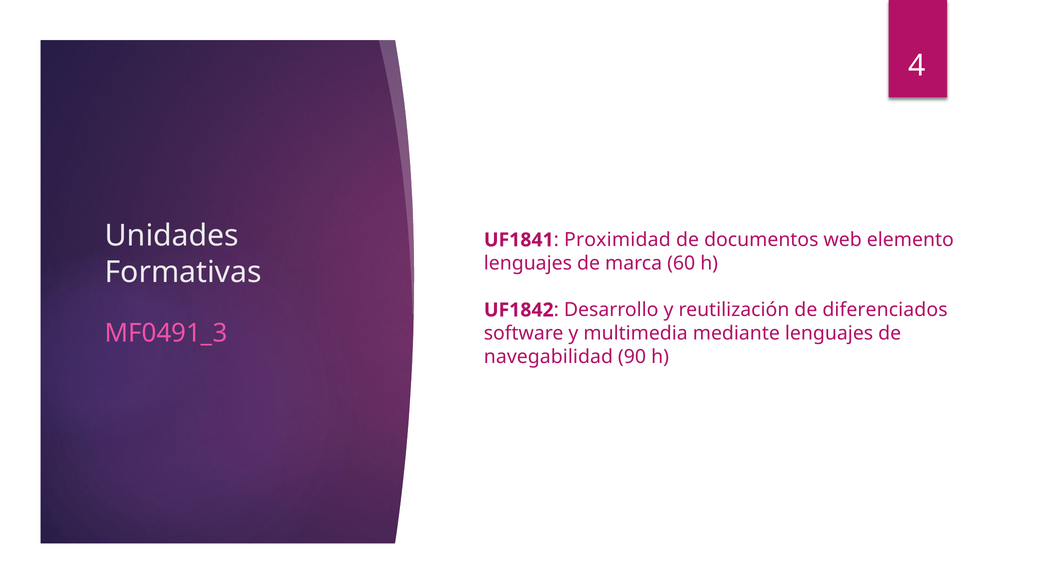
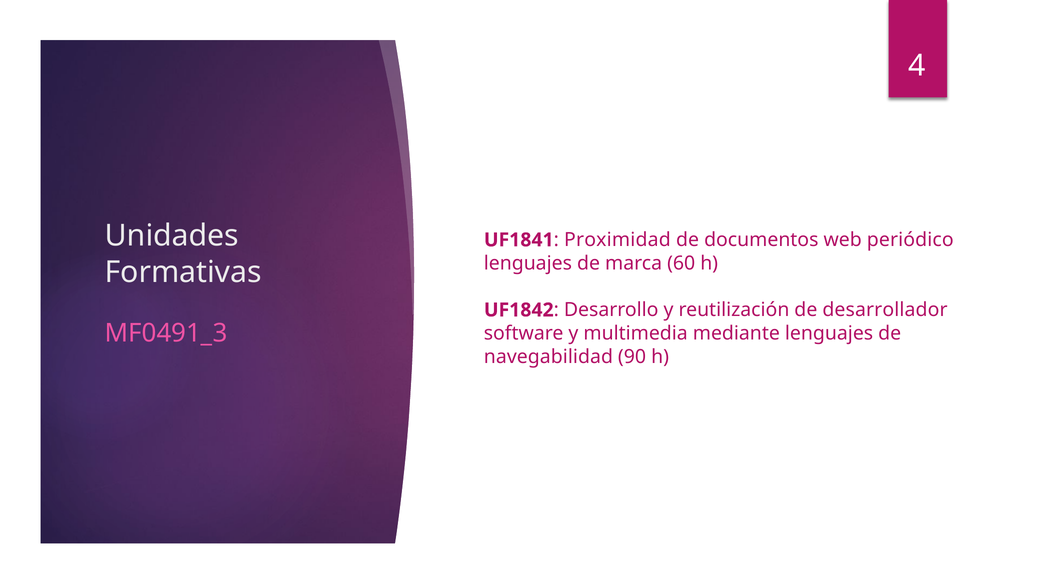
elemento: elemento -> periódico (910, 240)
diferenciados: diferenciados -> desarrollador (885, 310)
